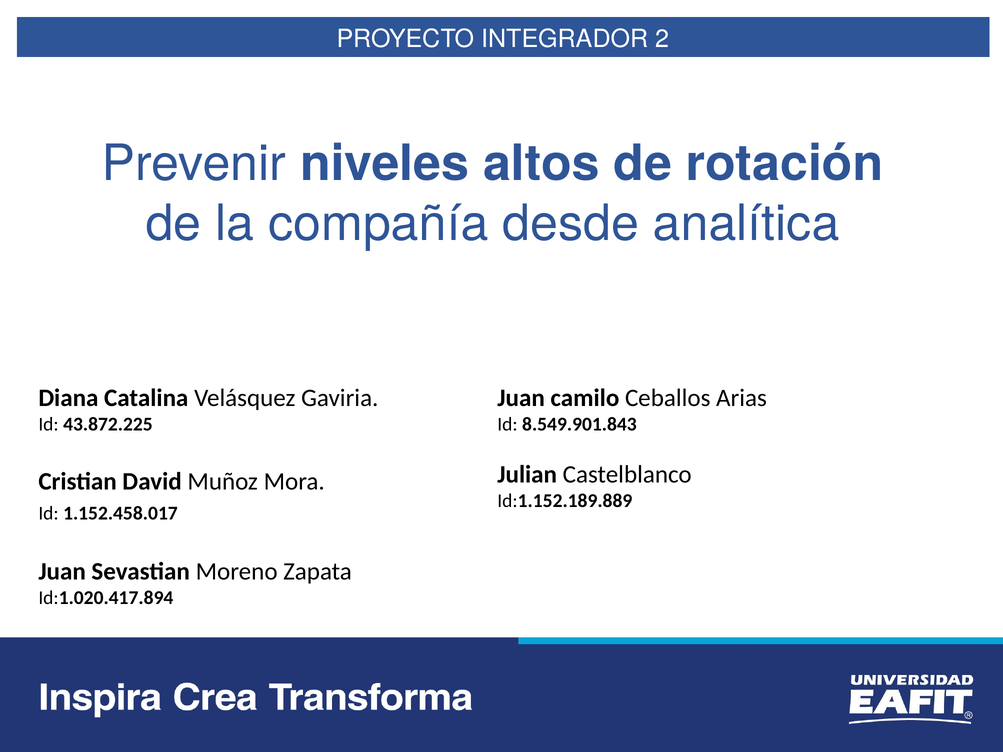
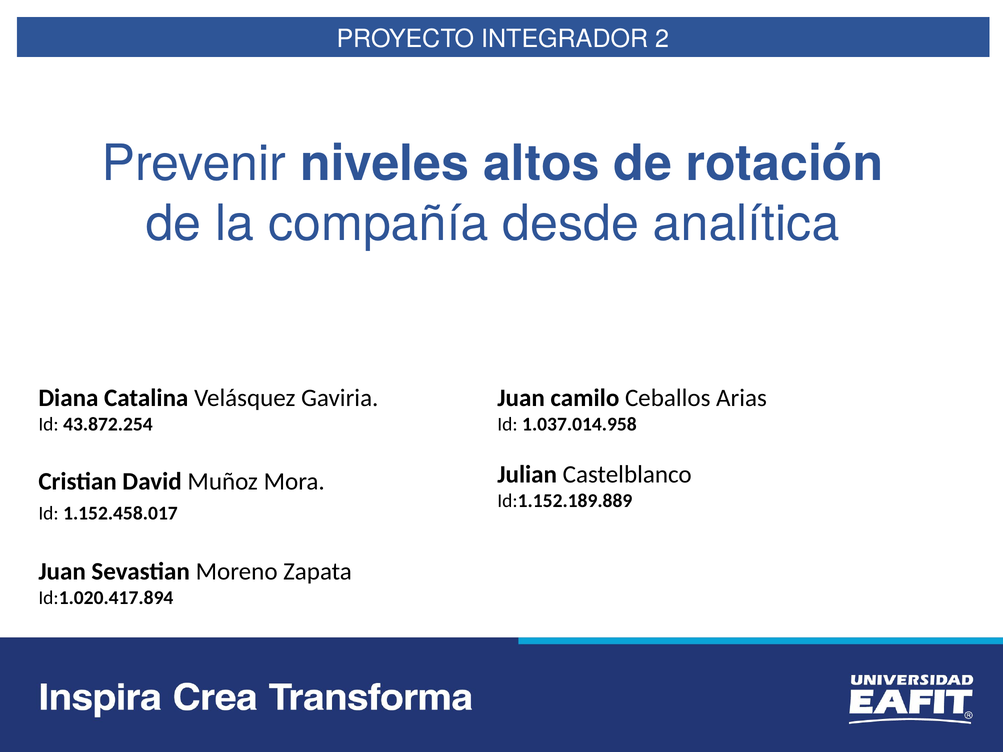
43.872.225: 43.872.225 -> 43.872.254 (108, 424)
8.549.901.843: 8.549.901.843 -> 1.037.014.958 (579, 424)
